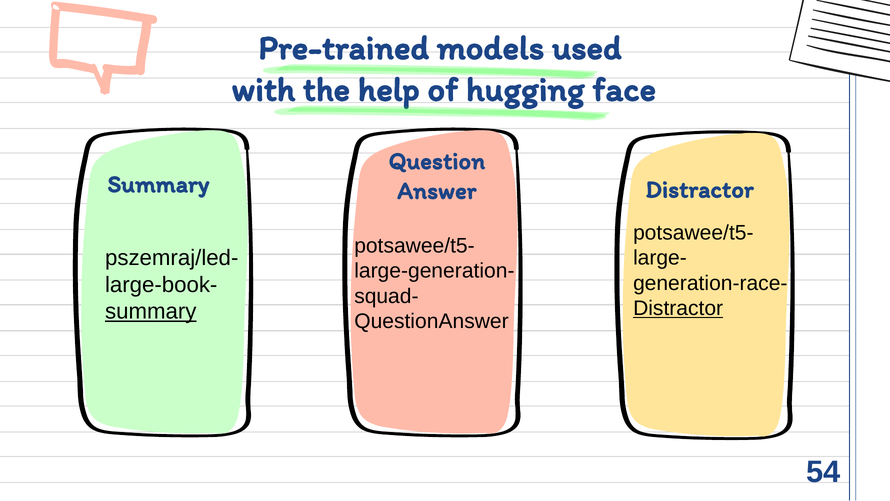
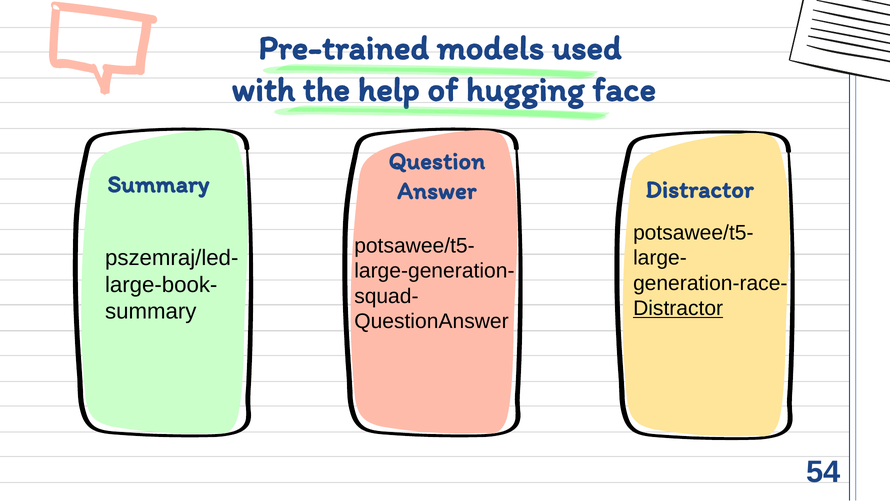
summary underline: present -> none (151, 311)
